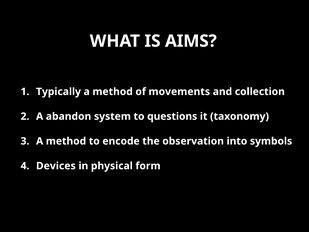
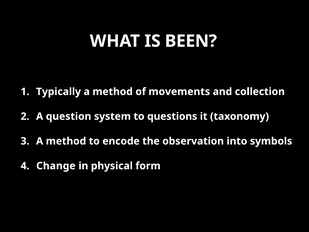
AIMS: AIMS -> BEEN (191, 41)
abandon: abandon -> question (69, 116)
Devices: Devices -> Change (56, 166)
